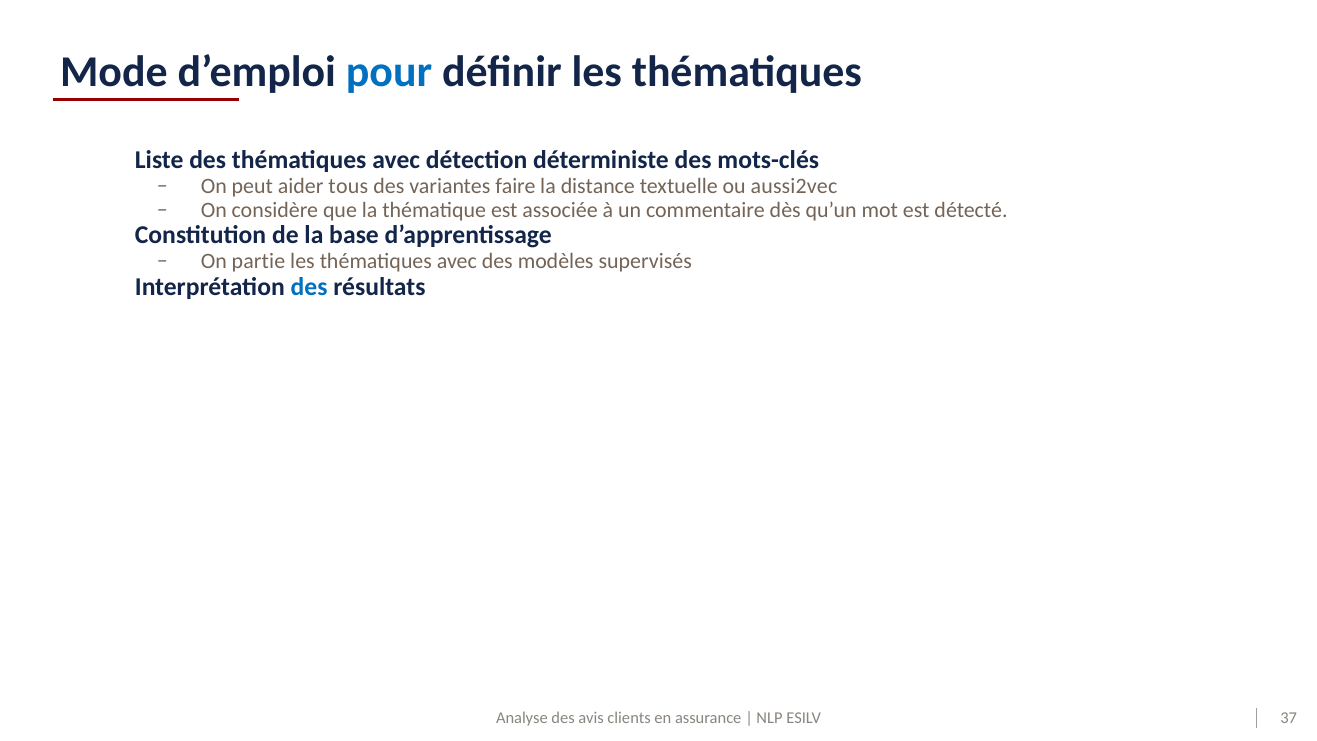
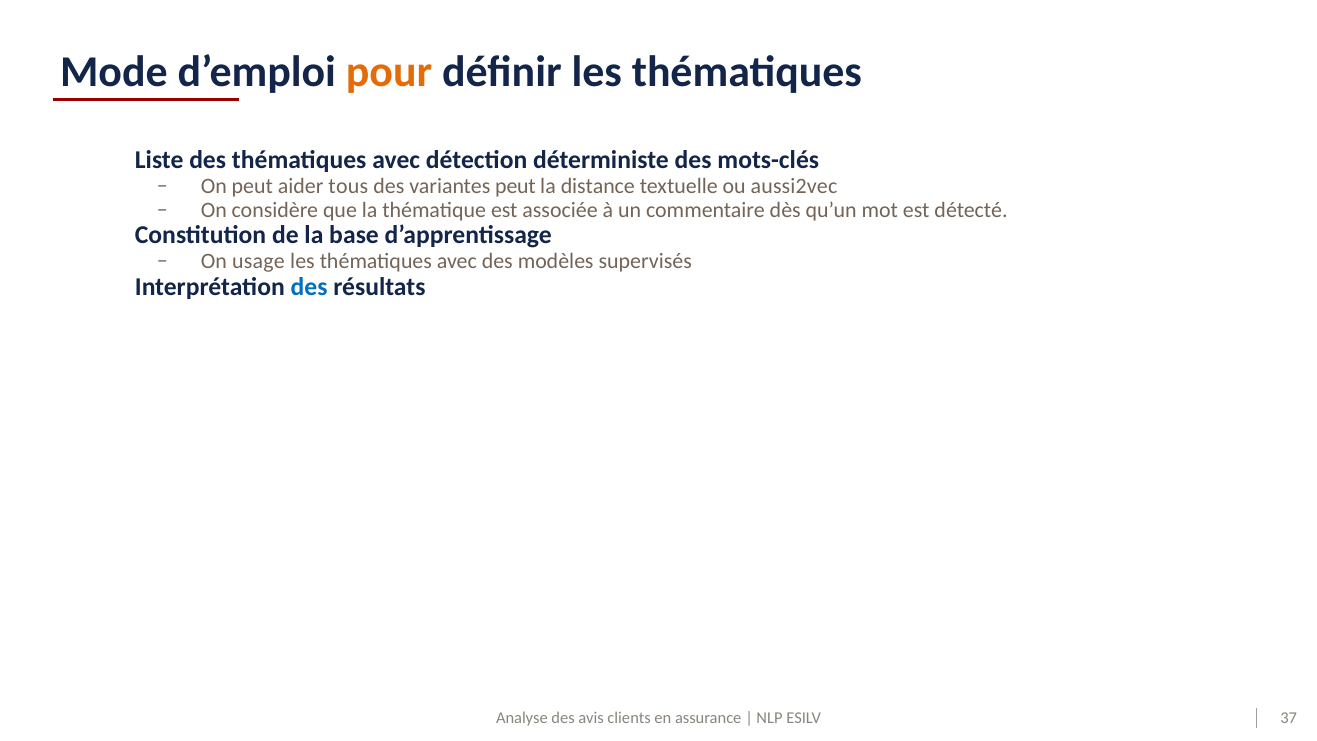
pour colour: blue -> orange (389, 72)
variantes faire: faire -> peut (516, 186)
partie: partie -> usage (258, 261)
